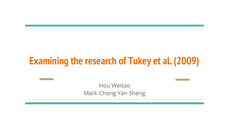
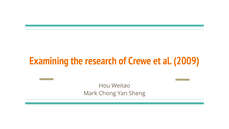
Tukey: Tukey -> Crewe (140, 61)
